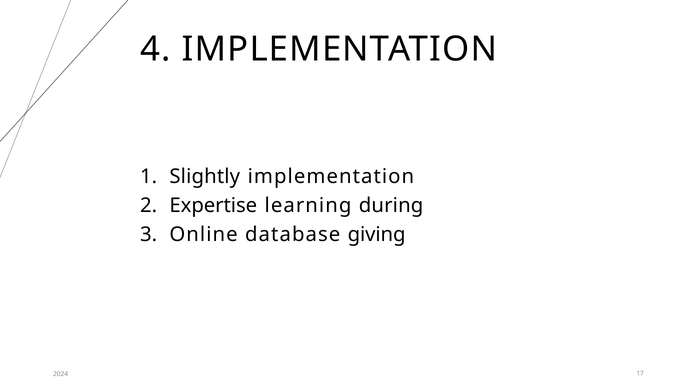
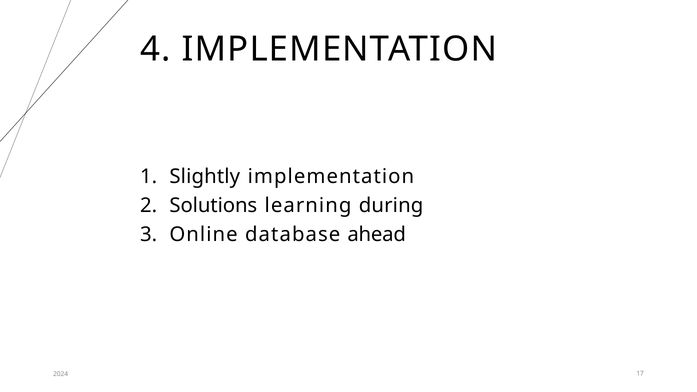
Expertise: Expertise -> Solutions (213, 206)
giving: giving -> ahead (377, 235)
